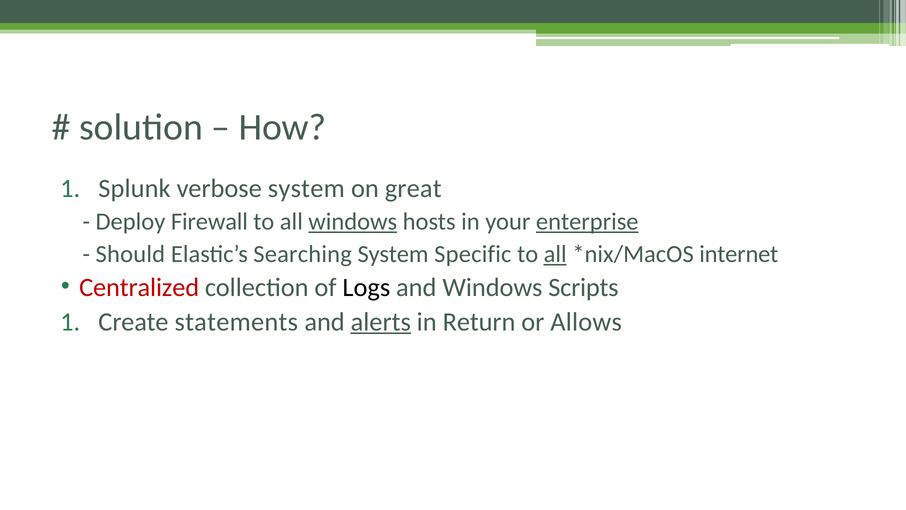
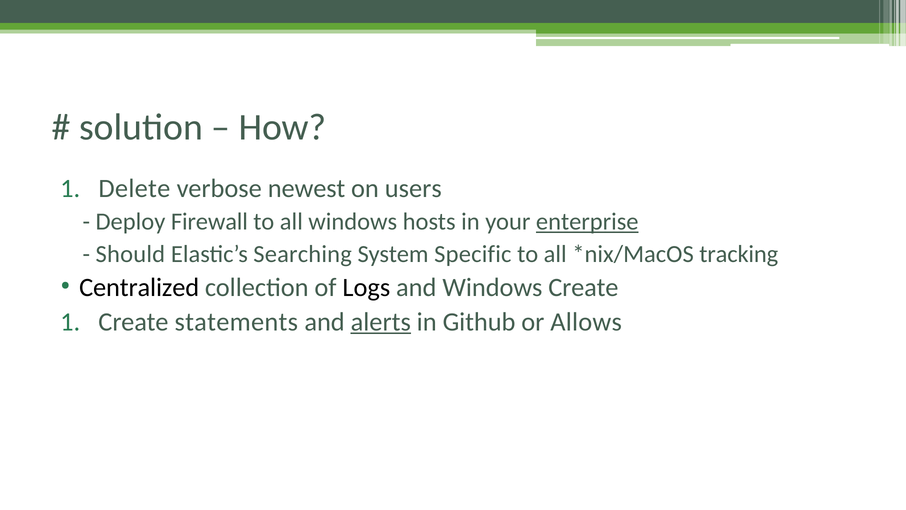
Splunk: Splunk -> Delete (134, 188)
verbose system: system -> newest (307, 188)
great: great -> users (413, 188)
windows underline: present -> none (353, 221)
all underline: present -> none (555, 254)
internet: internet -> tracking (739, 254)
Centralized colour: red -> black (139, 287)
Windows Scripts: Scripts -> Create (583, 287)
Return: Return -> Github (479, 322)
